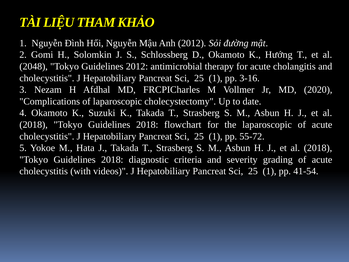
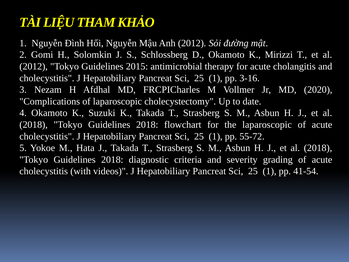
Hướng: Hướng -> Mirizzi (279, 55)
2048: 2048 -> 2012 (34, 66)
Guidelines 2012: 2012 -> 2015 (137, 66)
